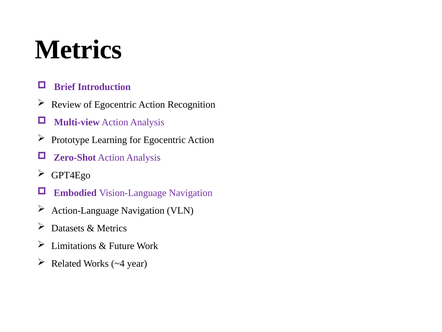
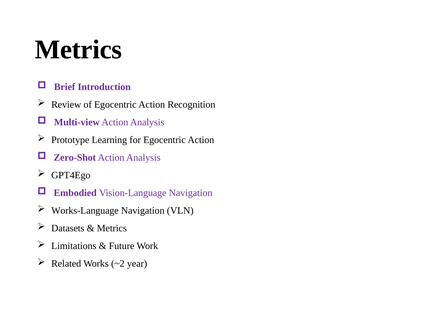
Action-Language: Action-Language -> Works-Language (85, 210)
~4: ~4 -> ~2 (118, 263)
